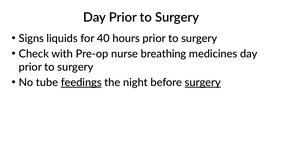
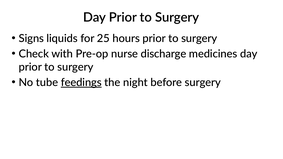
40: 40 -> 25 (103, 39)
breathing: breathing -> discharge (164, 54)
surgery underline: present -> none (203, 83)
